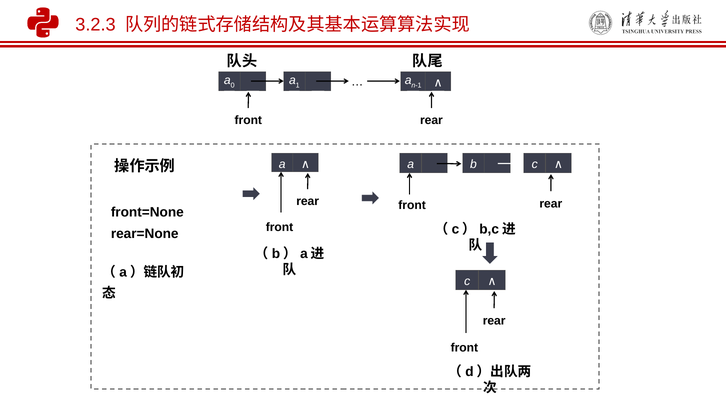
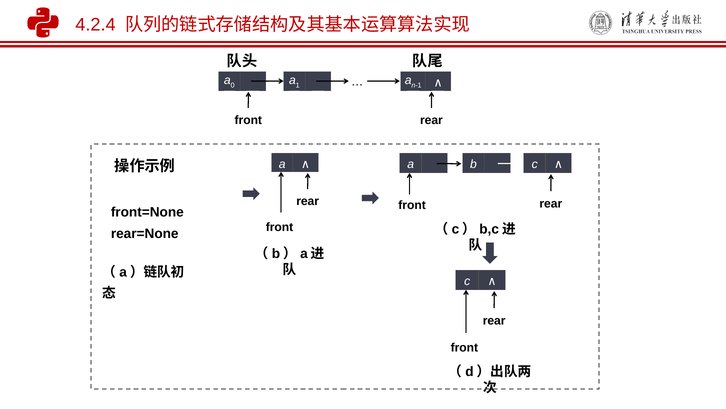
3.2.3: 3.2.3 -> 4.2.4 (95, 25)
